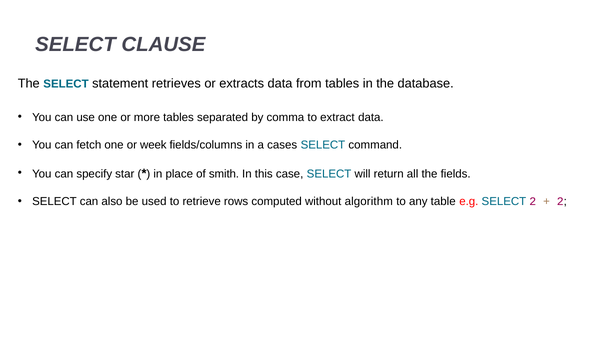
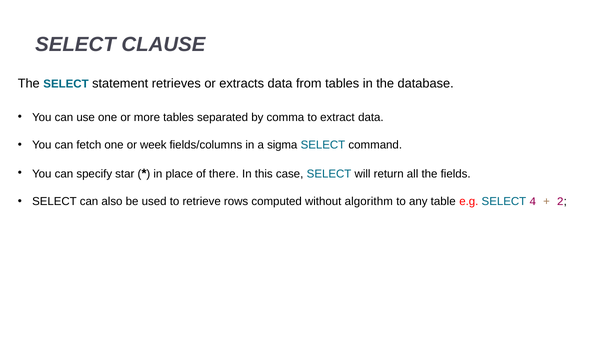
cases: cases -> sigma (282, 145)
smith: smith -> there (224, 174)
SELECT 2: 2 -> 4 (533, 202)
